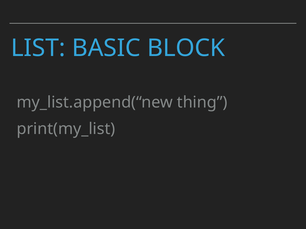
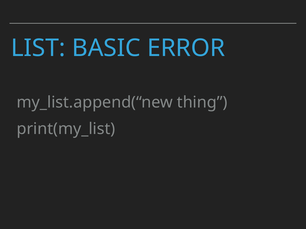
BLOCK: BLOCK -> ERROR (186, 48)
